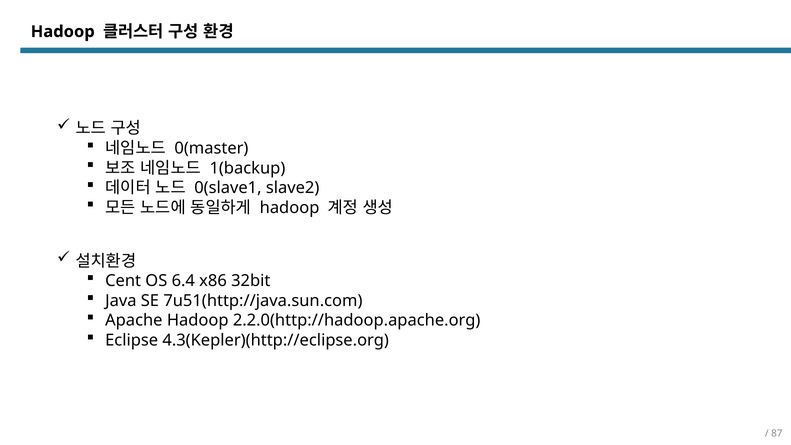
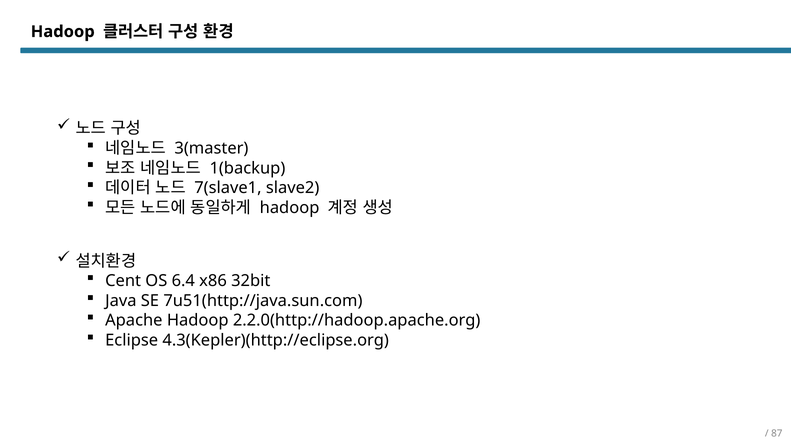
0(master: 0(master -> 3(master (211, 148)
0(slave1: 0(slave1 -> 7(slave1 (228, 188)
